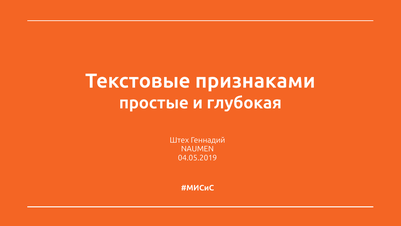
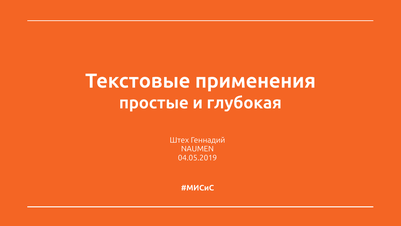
признаками: признаками -> применения (255, 81)
